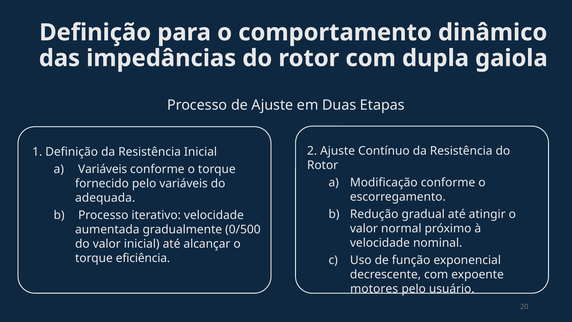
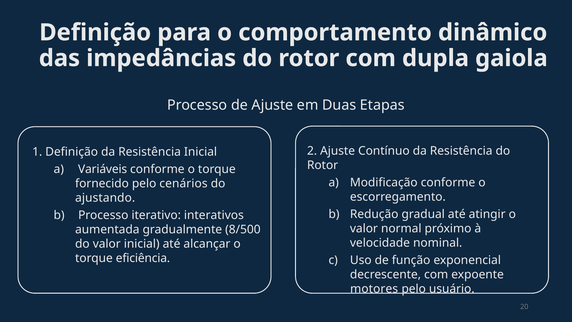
pelo variáveis: variáveis -> cenários (183, 183)
adequada: adequada -> ajustando (105, 198)
iterativo velocidade: velocidade -> interativos (214, 215)
0/500: 0/500 -> 8/500 (243, 229)
